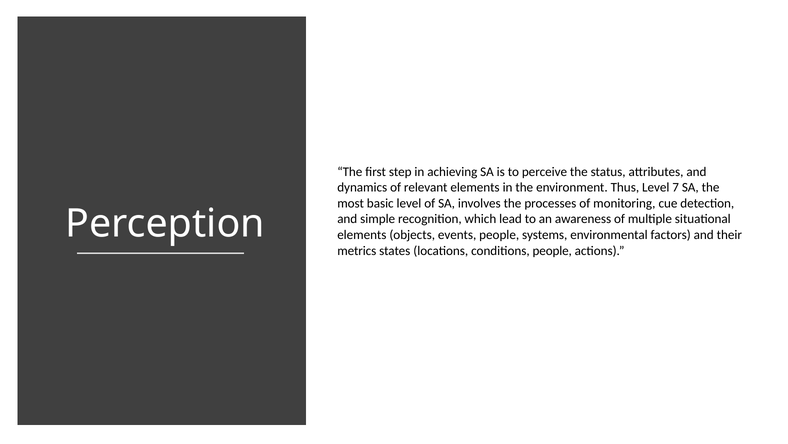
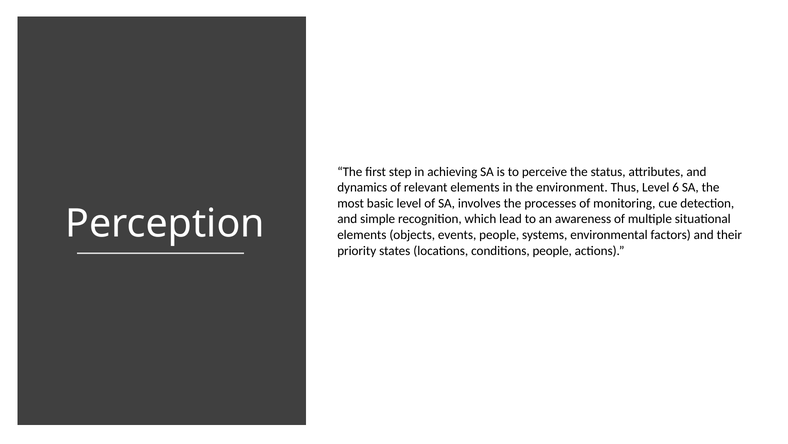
7: 7 -> 6 (676, 187)
metrics: metrics -> priority (357, 250)
